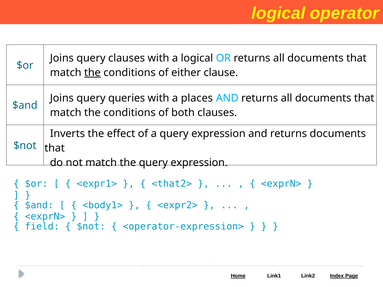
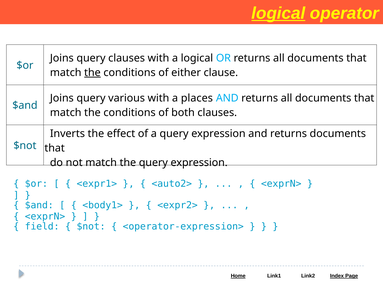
logical underline: none -> present (278, 13)
queries: queries -> various (127, 98)
<that2>: <that2> -> <auto2> (172, 184)
